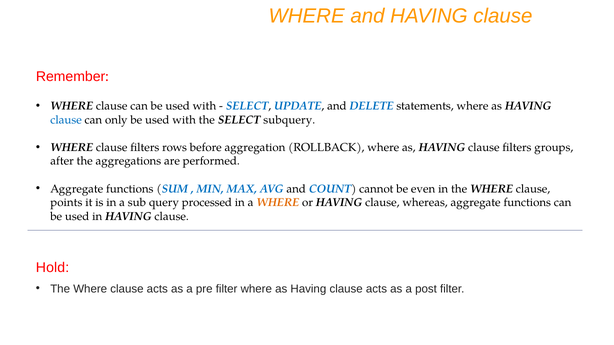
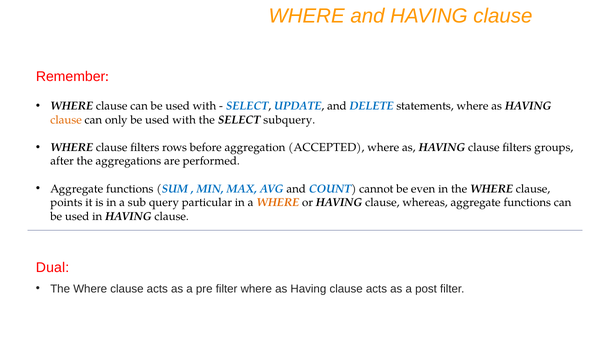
clause colour: blue -> orange (66, 120)
ROLLBACK: ROLLBACK -> ACCEPTED (326, 148)
processed: processed -> particular (207, 203)
Hold: Hold -> Dual (53, 268)
